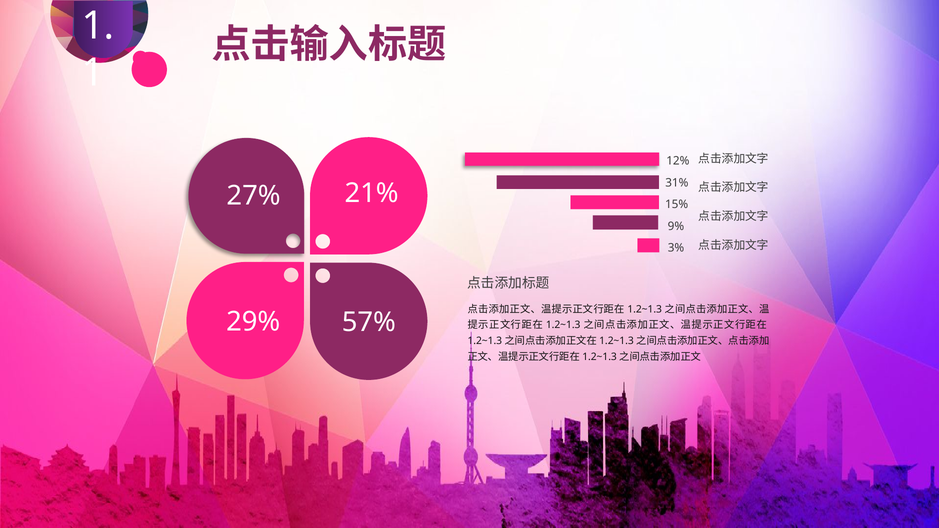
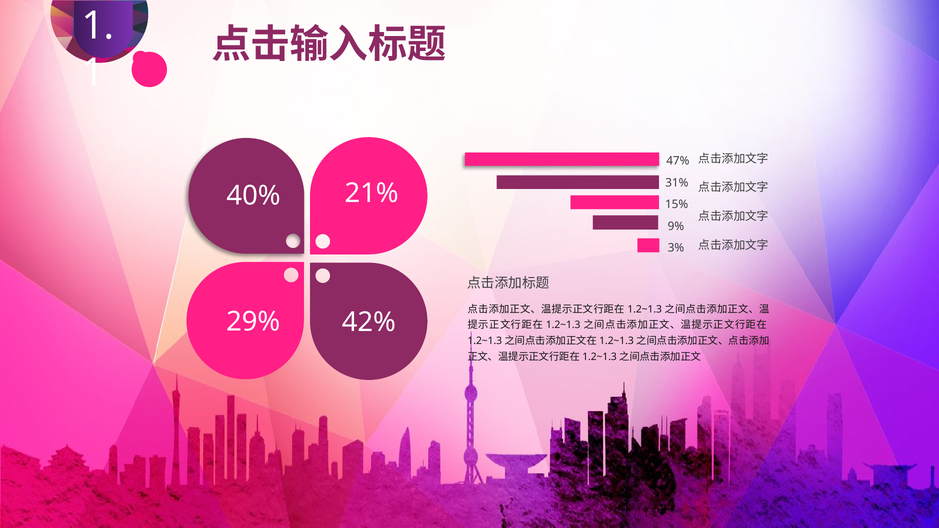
12%: 12% -> 47% (678, 161)
27%: 27% -> 40% (254, 196)
57%: 57% -> 42% (369, 322)
